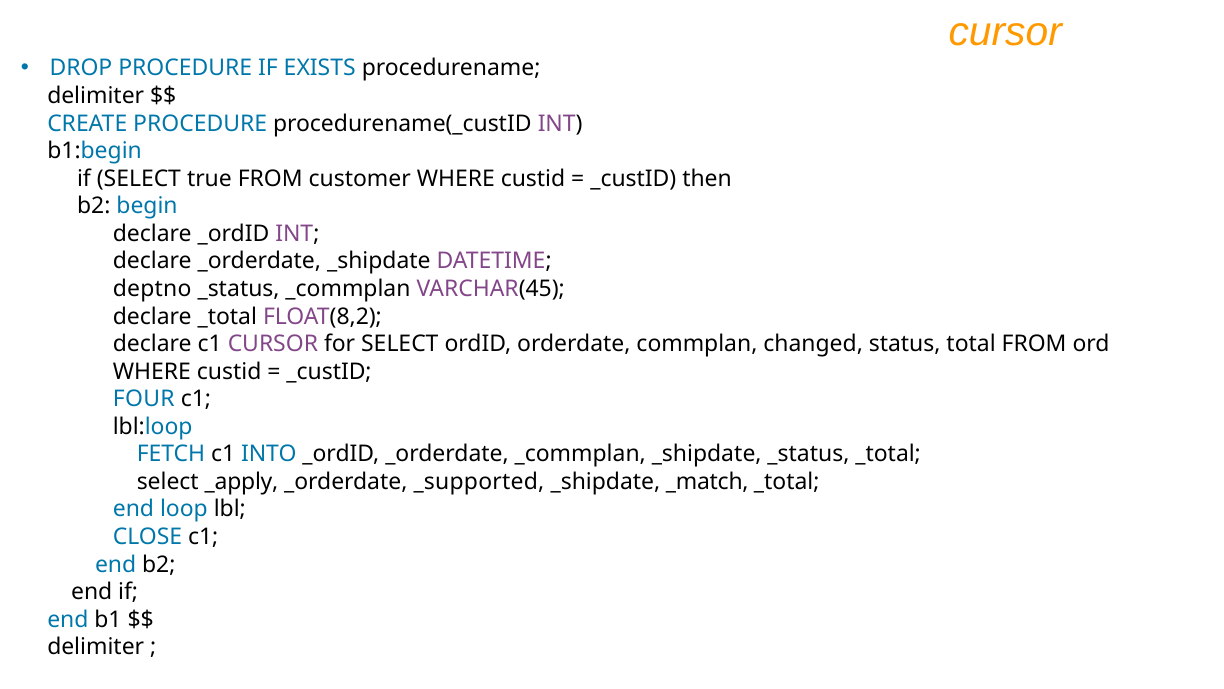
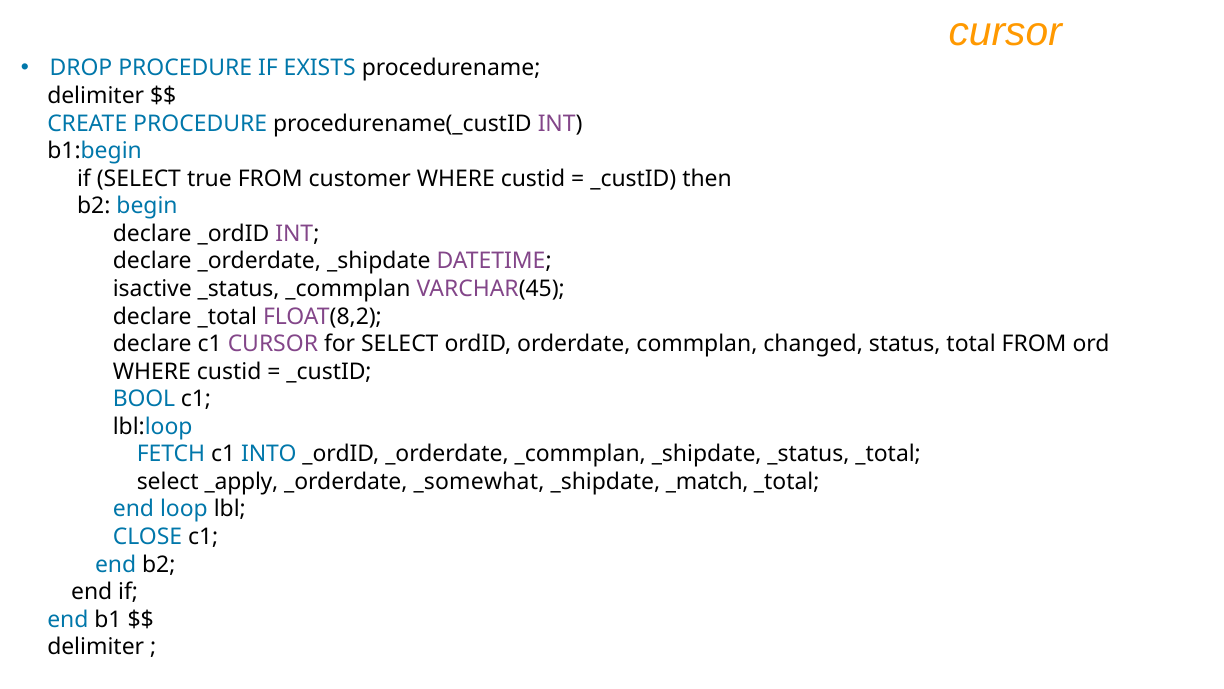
deptno: deptno -> isactive (152, 289)
FOUR: FOUR -> BOOL (144, 399)
_supported: _supported -> _somewhat (479, 481)
